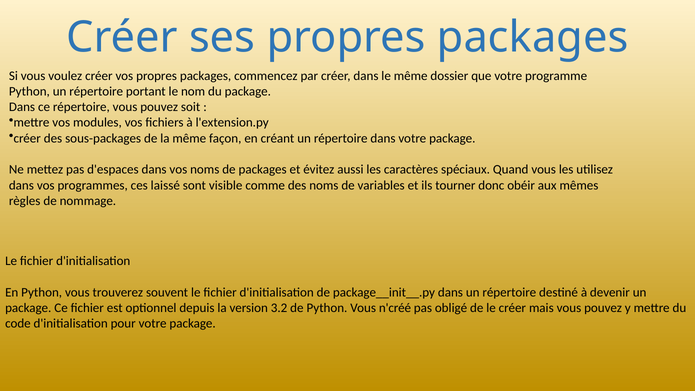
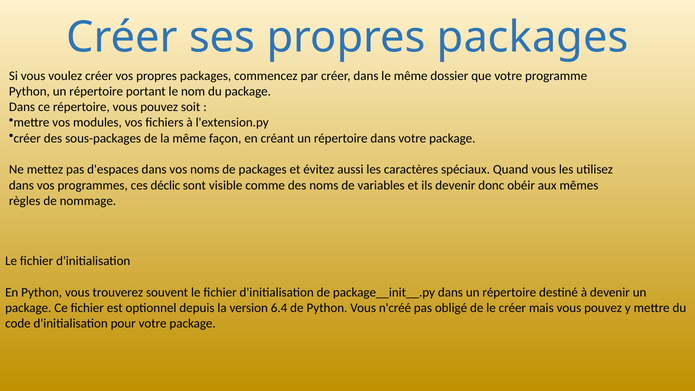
laissé: laissé -> déclic (165, 185)
ils tourner: tourner -> devenir (455, 185)
3.2: 3.2 -> 6.4 (279, 308)
